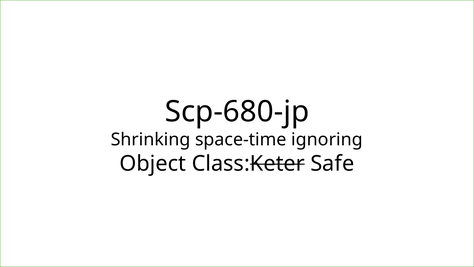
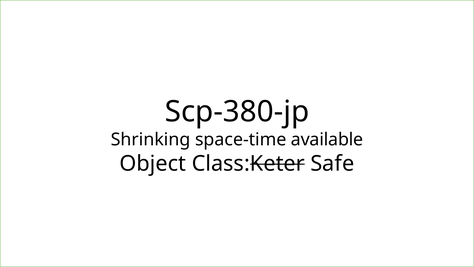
Scp-680-jp: Scp-680-jp -> Scp-380-jp (237, 112)
ignoring: ignoring -> available (327, 139)
